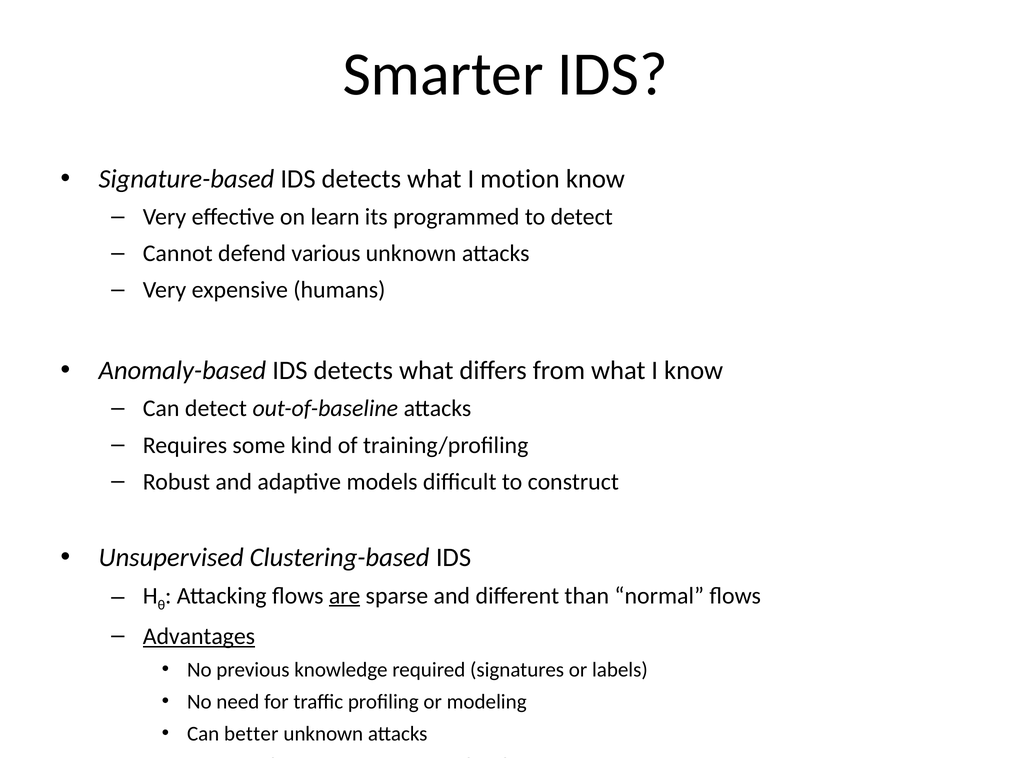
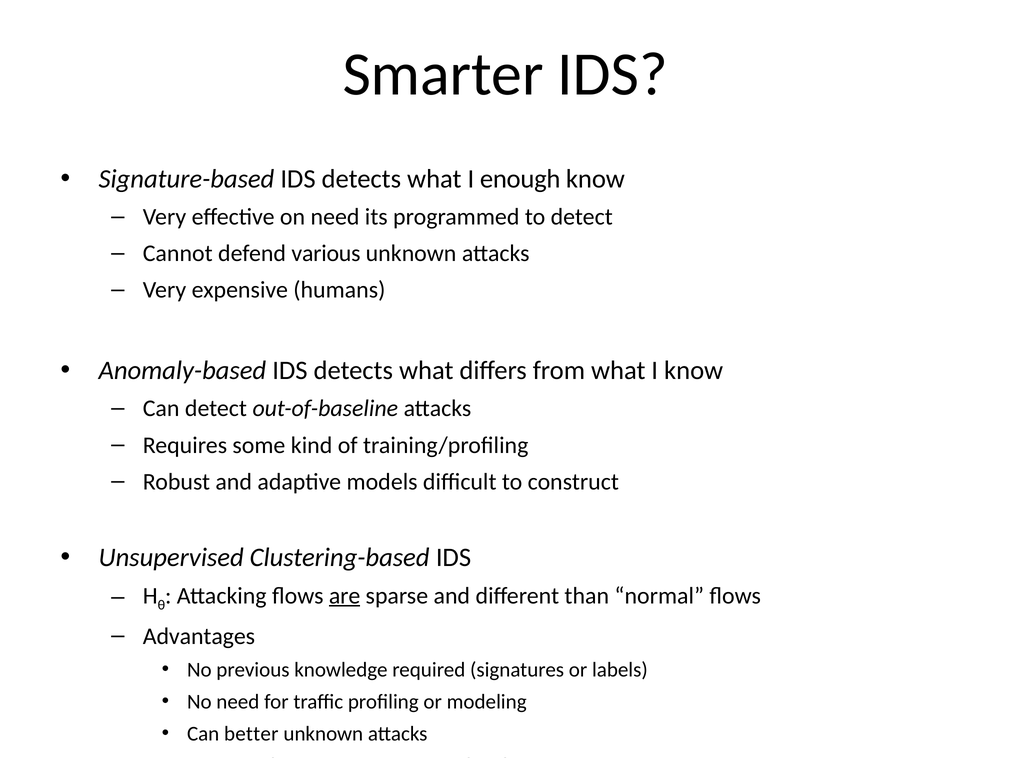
motion: motion -> enough (520, 179)
on learn: learn -> need (335, 217)
Advantages underline: present -> none (199, 636)
